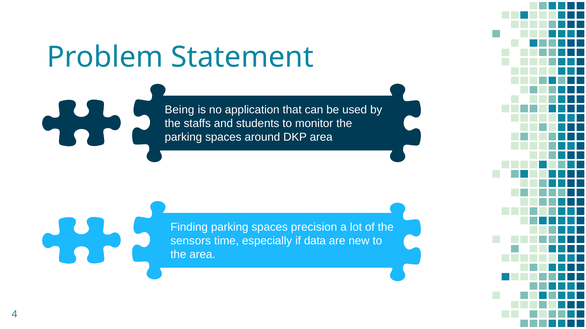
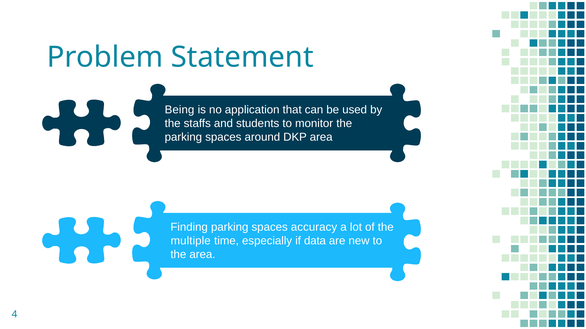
precision: precision -> accuracy (314, 228)
sensors: sensors -> multiple (191, 241)
